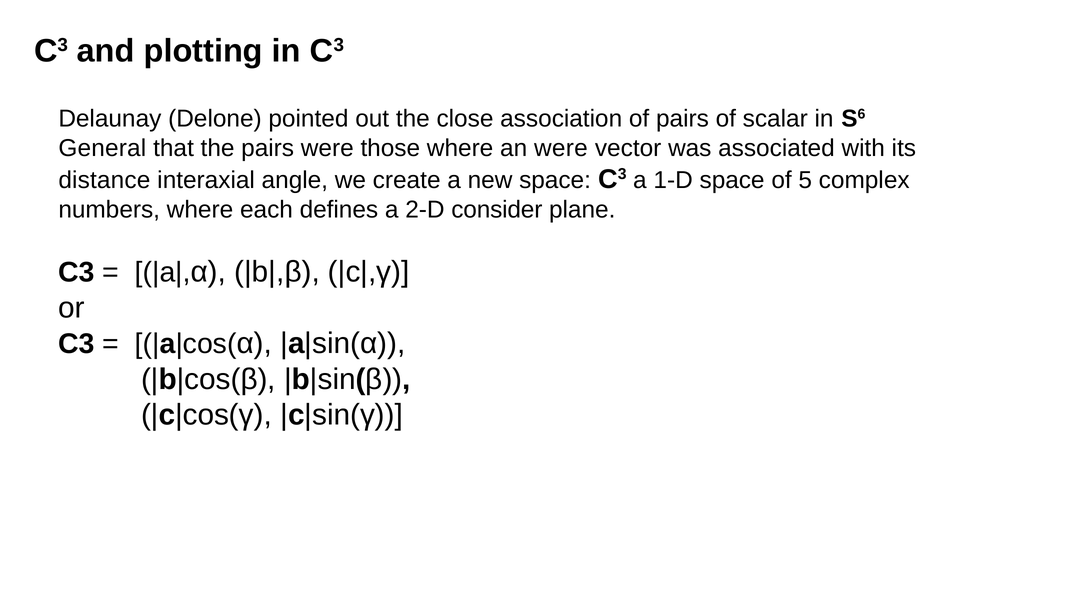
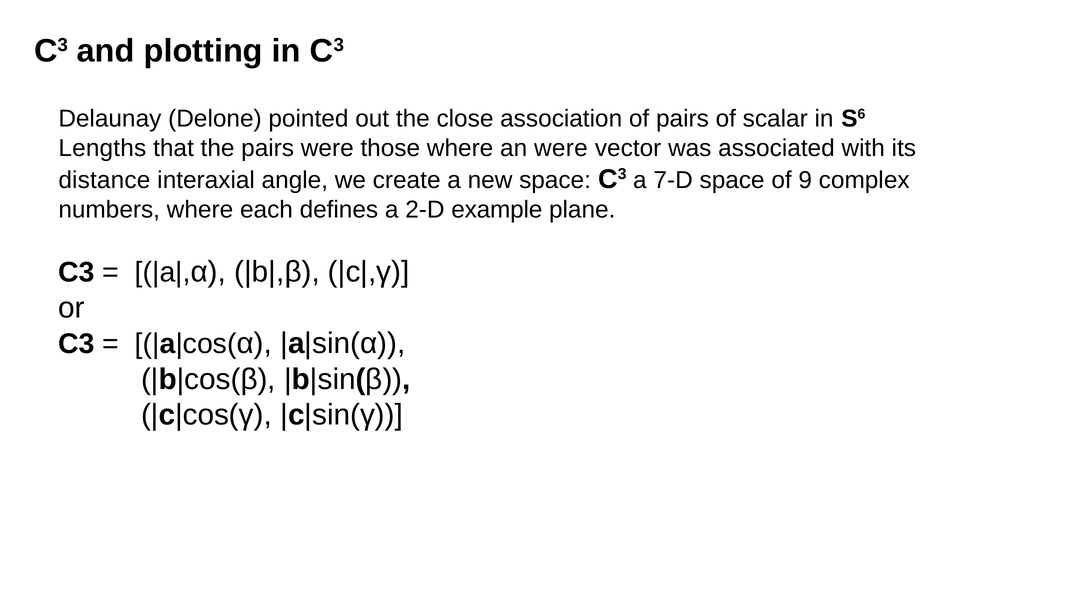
General: General -> Lengths (102, 148)
1-D: 1-D -> 7-D (673, 180)
5: 5 -> 9 (805, 180)
consider: consider -> example (497, 210)
